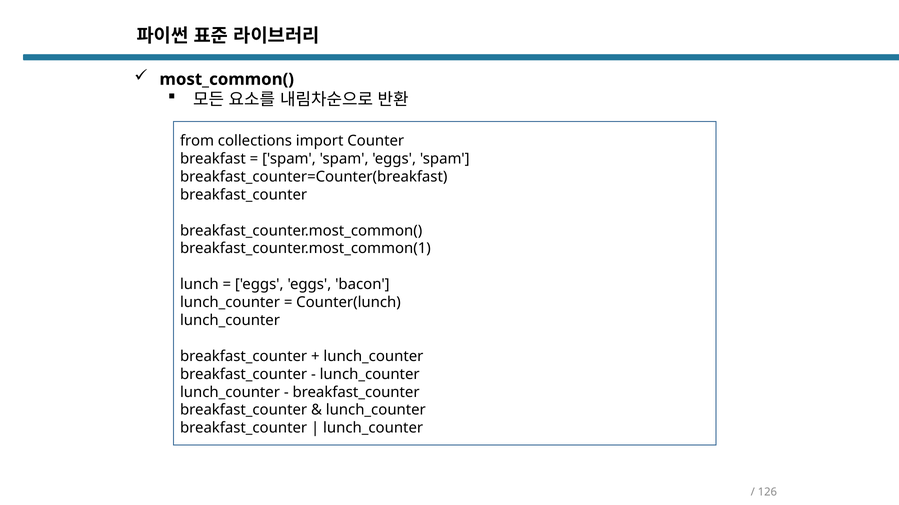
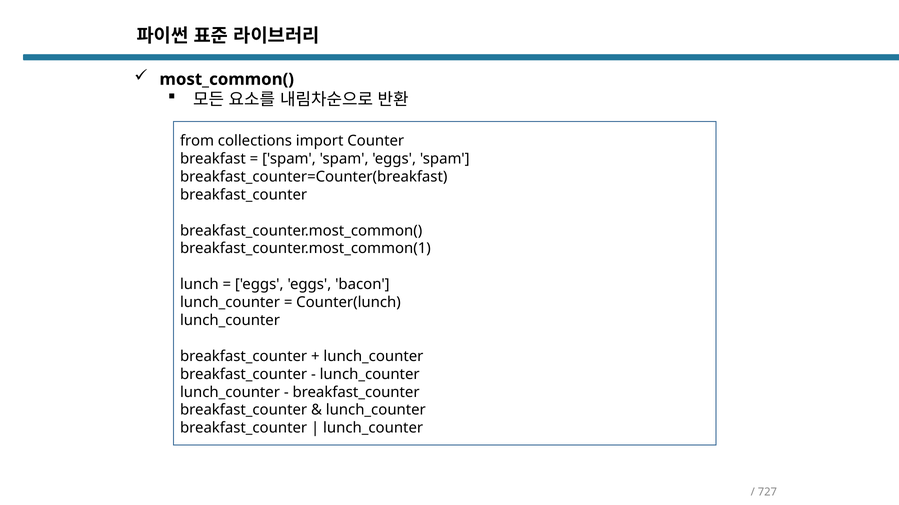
126: 126 -> 727 (767, 493)
